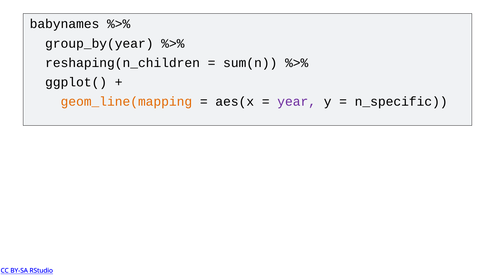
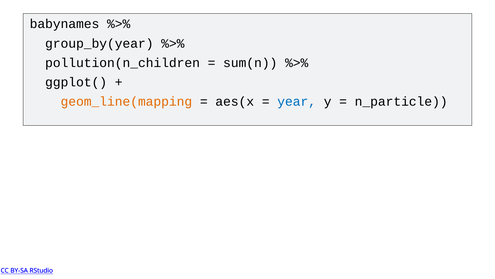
reshaping(n_children: reshaping(n_children -> pollution(n_children (123, 63)
year colour: purple -> blue (297, 101)
n_specific: n_specific -> n_particle (401, 101)
